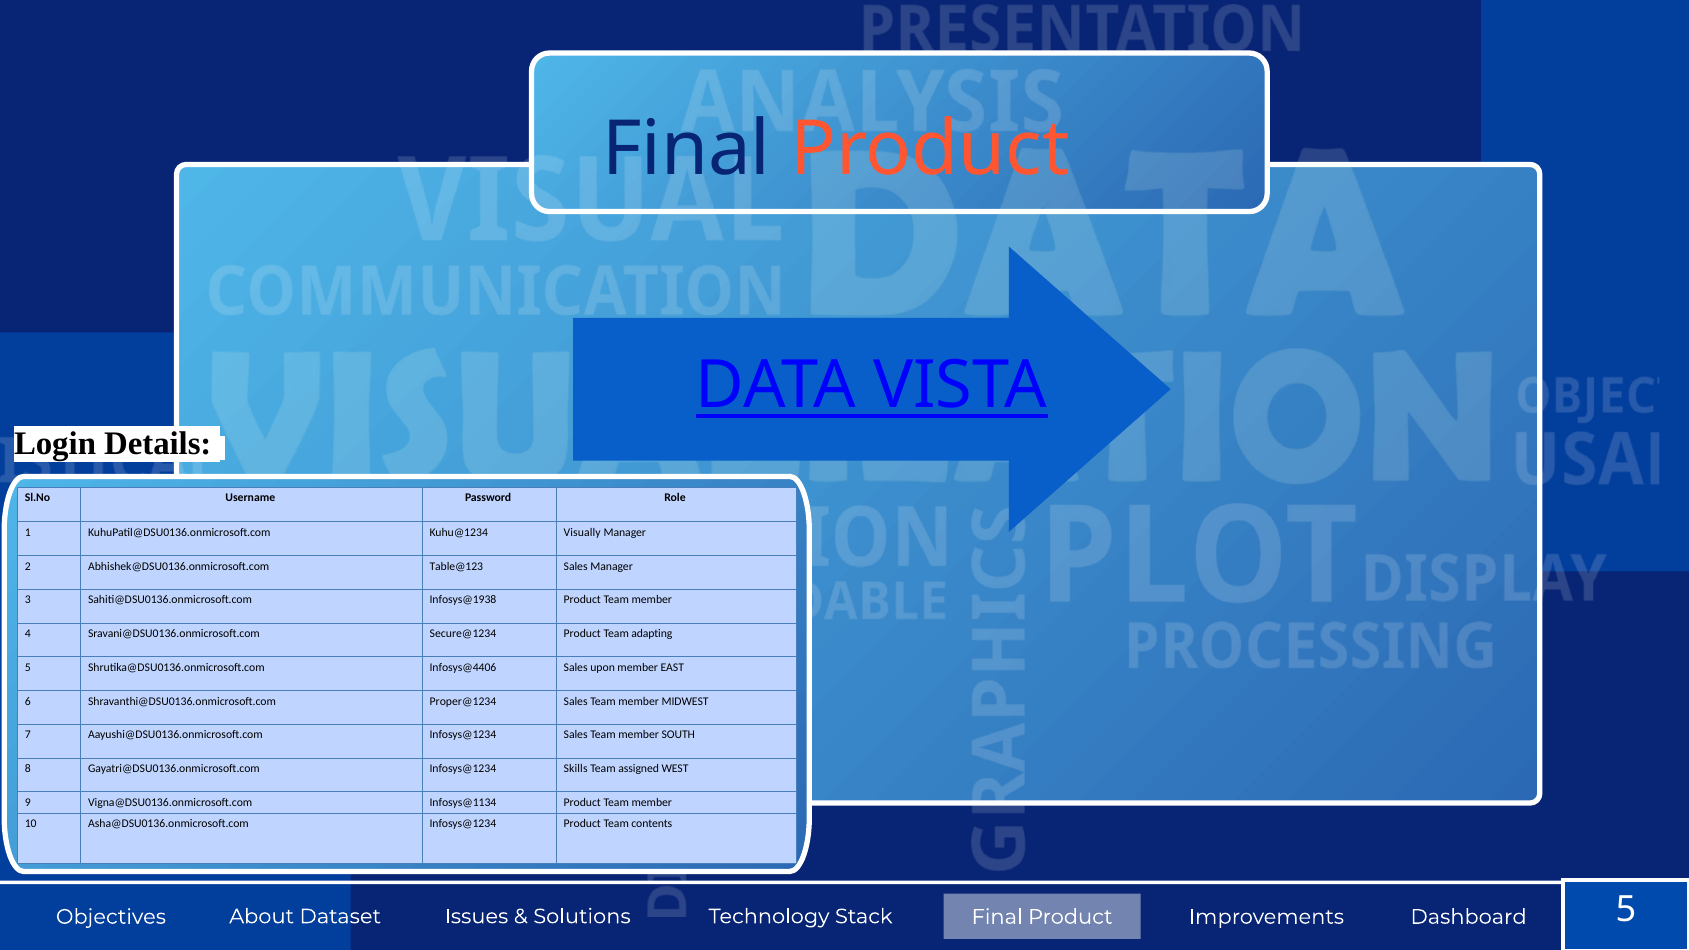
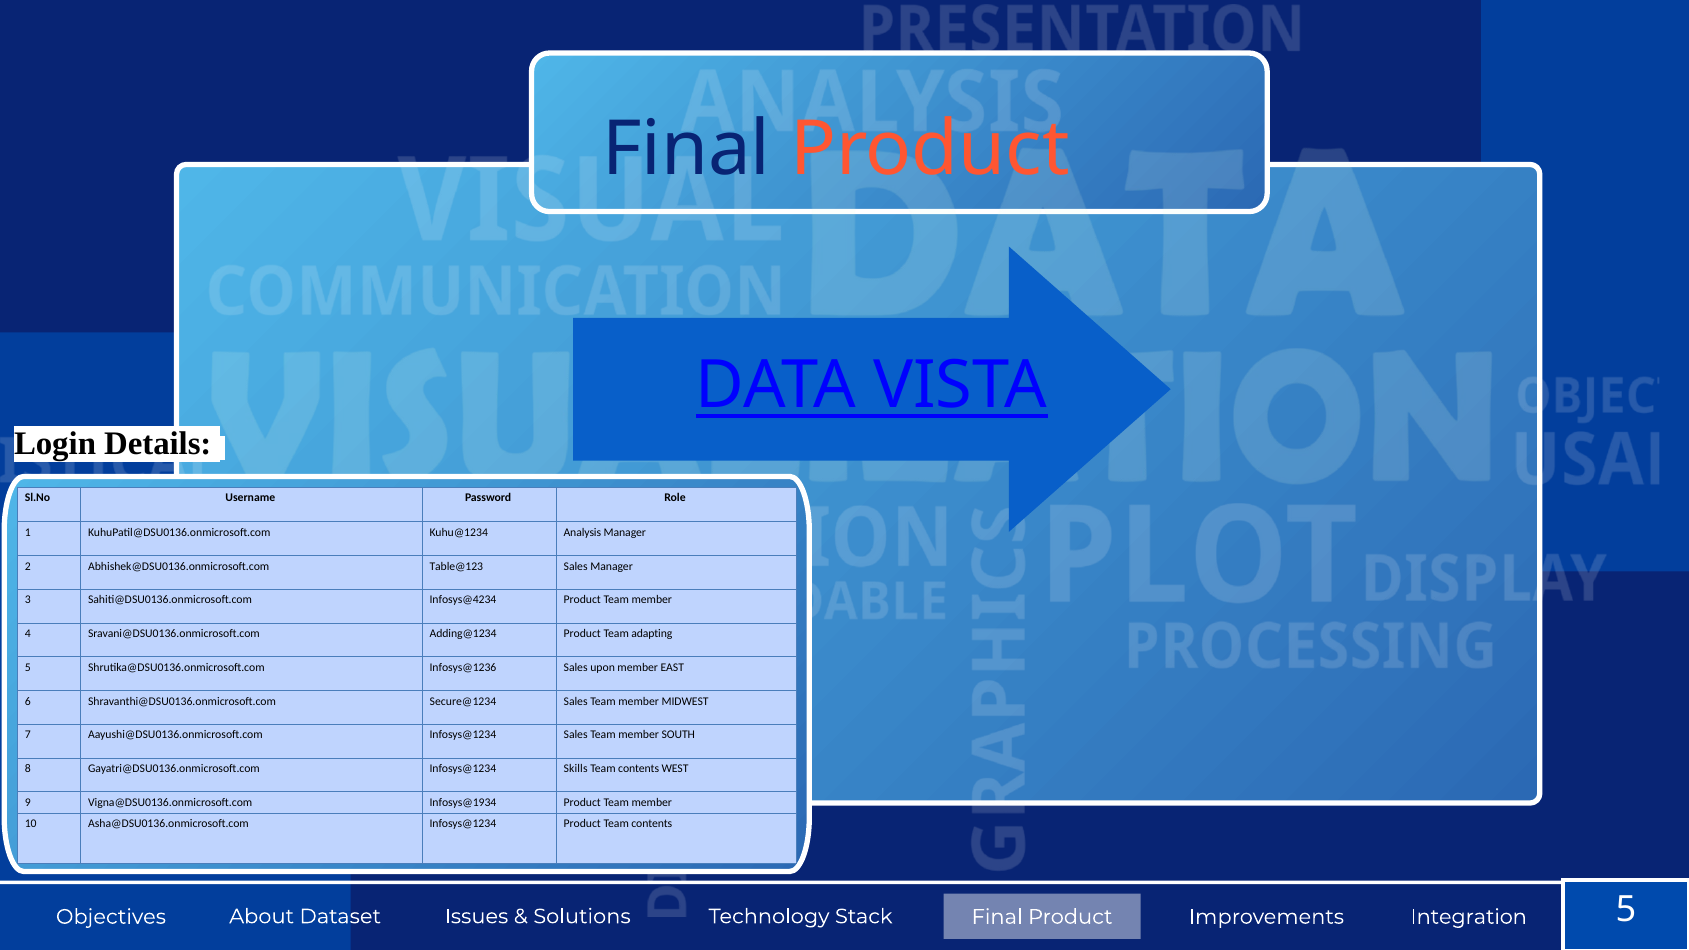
Visually: Visually -> Analysis (582, 533)
Infosys@1938: Infosys@1938 -> Infosys@4234 (463, 600)
Secure@1234: Secure@1234 -> Adding@1234 (463, 634)
Infosys@4406: Infosys@4406 -> Infosys@1236 (463, 668)
Proper@1234: Proper@1234 -> Secure@1234 (463, 701)
assigned: assigned -> contents (639, 769)
Infosys@1134: Infosys@1134 -> Infosys@1934 (463, 803)
Dashboard: Dashboard -> Integration (1469, 917)
